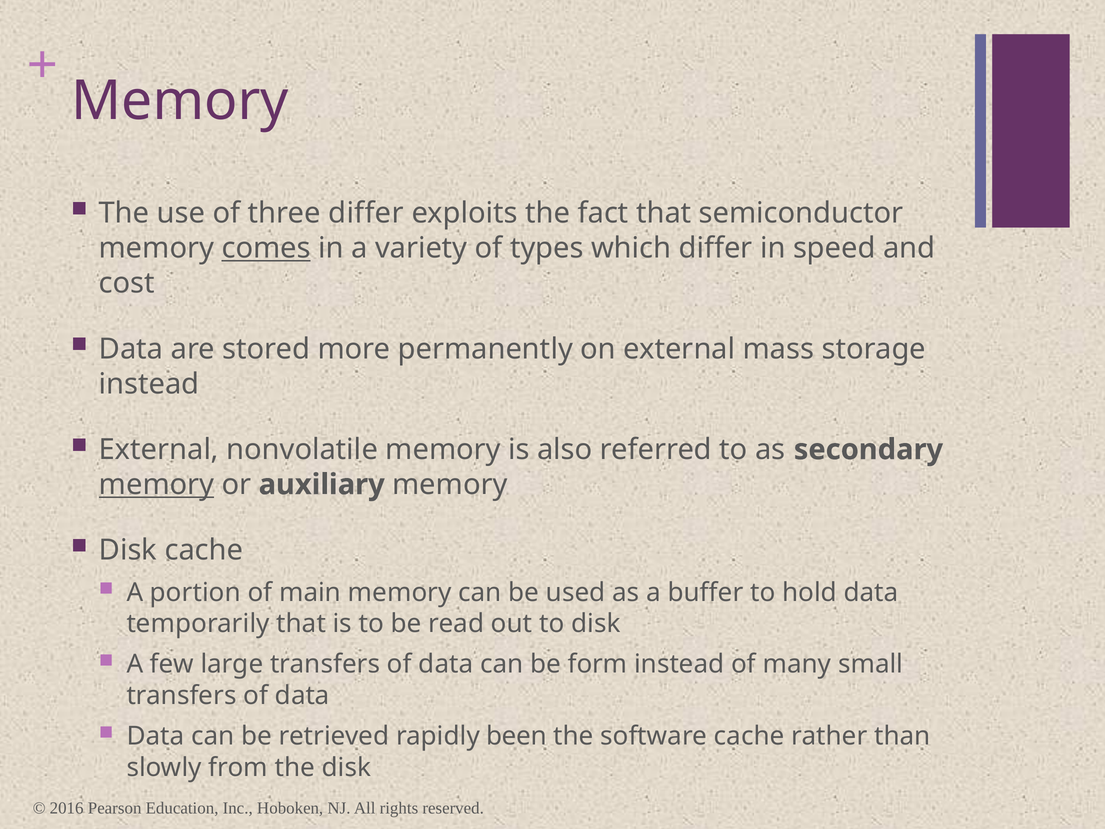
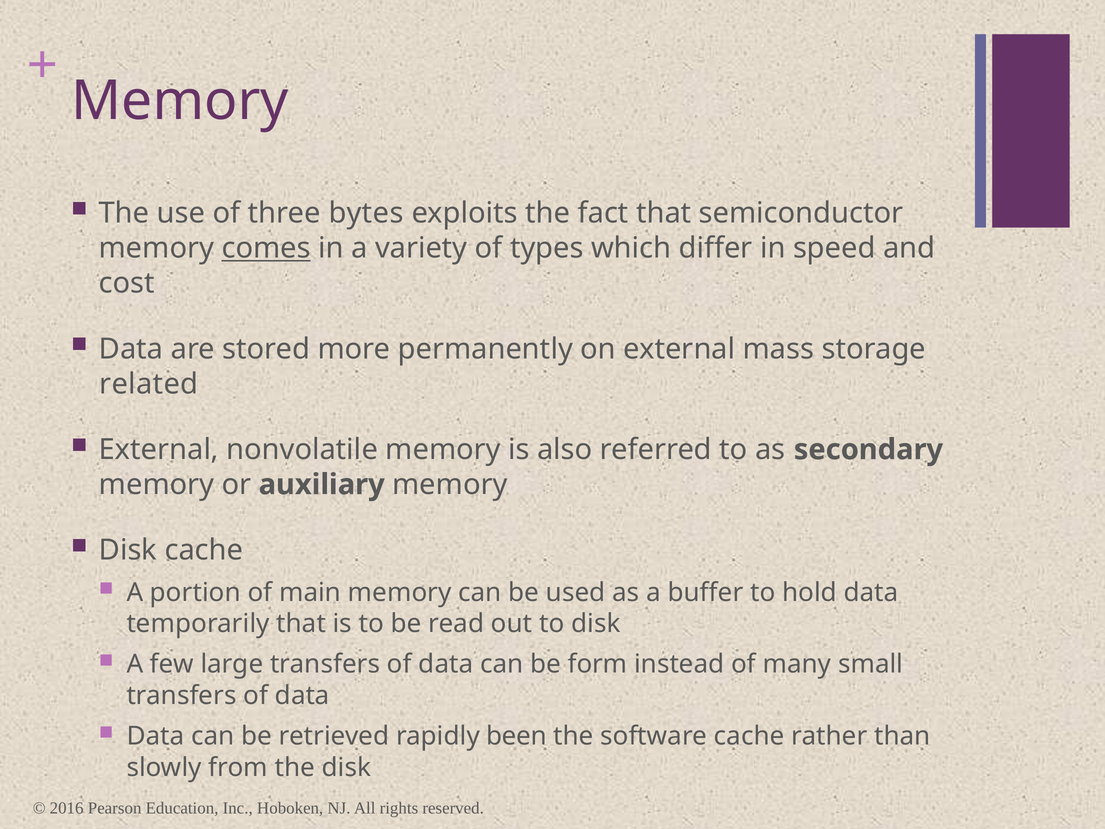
three differ: differ -> bytes (366, 213)
instead: instead -> related (149, 384)
memory underline: present -> none (157, 484)
